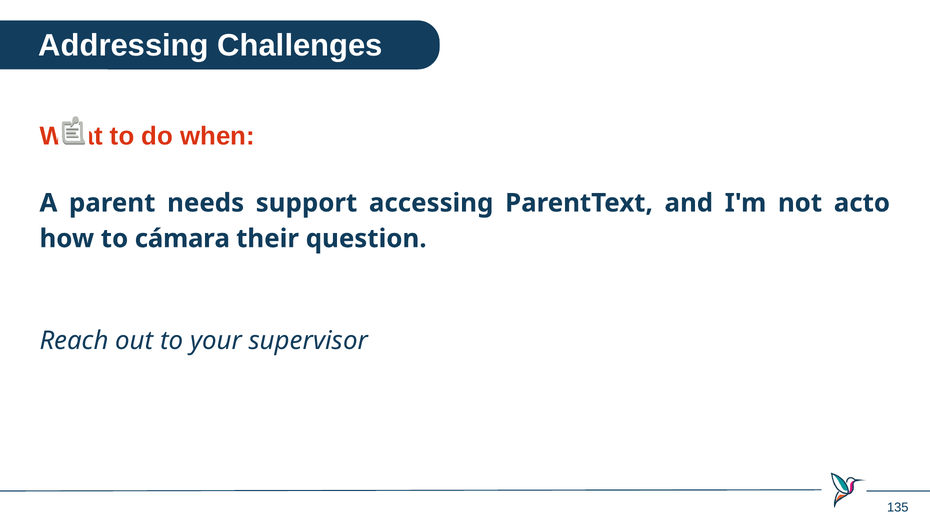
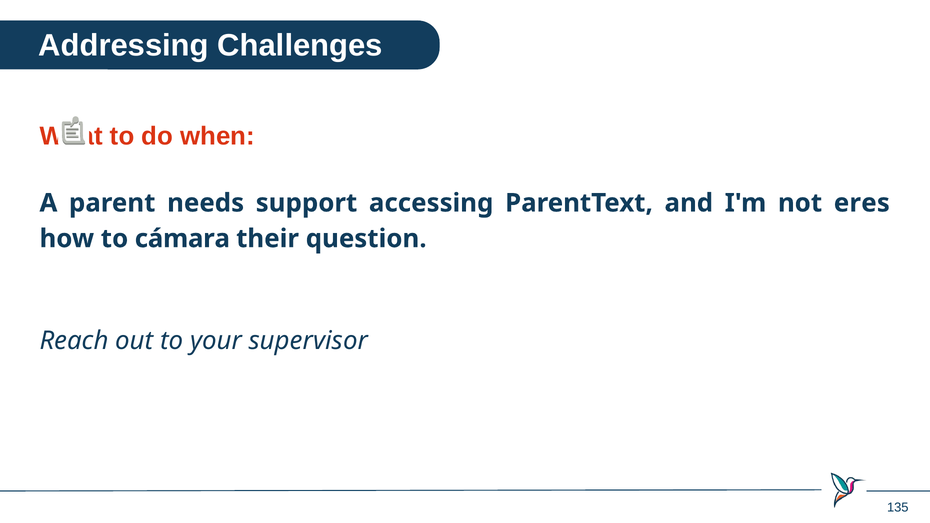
acto: acto -> eres (862, 203)
